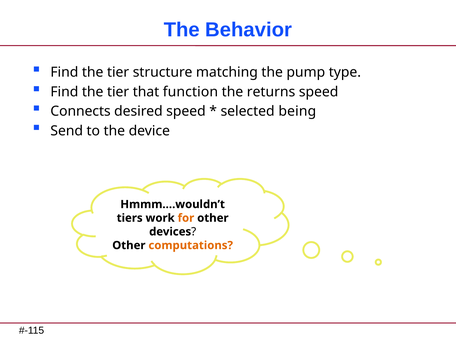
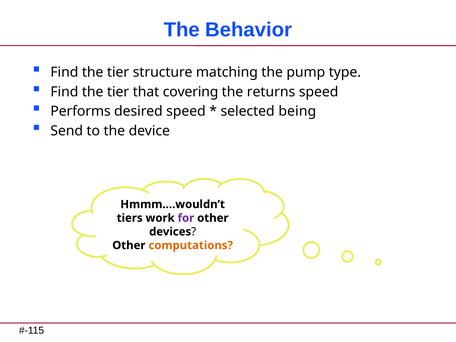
function: function -> covering (191, 92)
Connects: Connects -> Performs (81, 111)
for colour: orange -> purple (186, 218)
